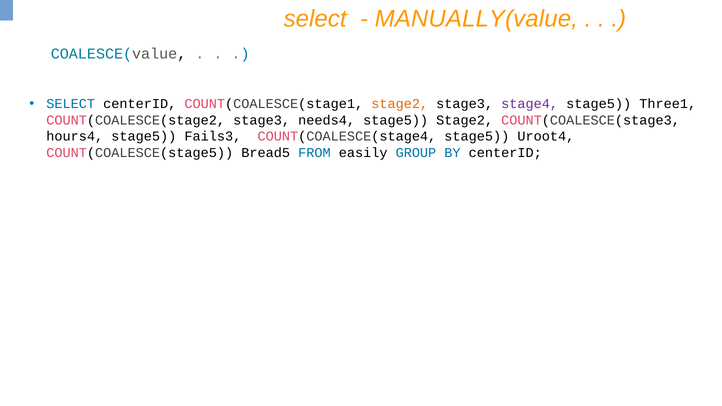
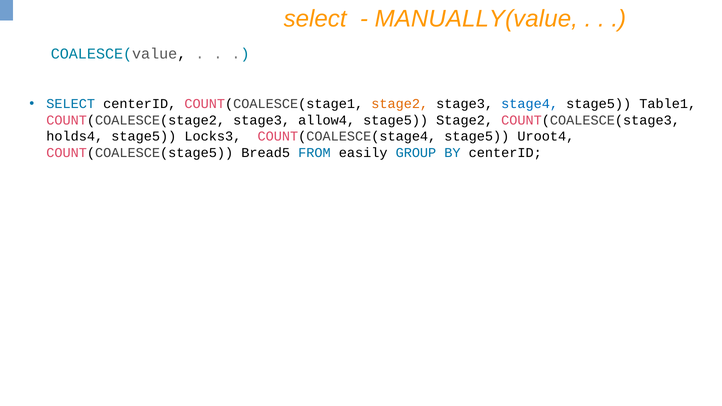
stage4 colour: purple -> blue (530, 104)
Three1: Three1 -> Table1 (668, 104)
needs4: needs4 -> allow4 (327, 120)
hours4: hours4 -> holds4 (75, 136)
Fails3: Fails3 -> Locks3 (213, 136)
